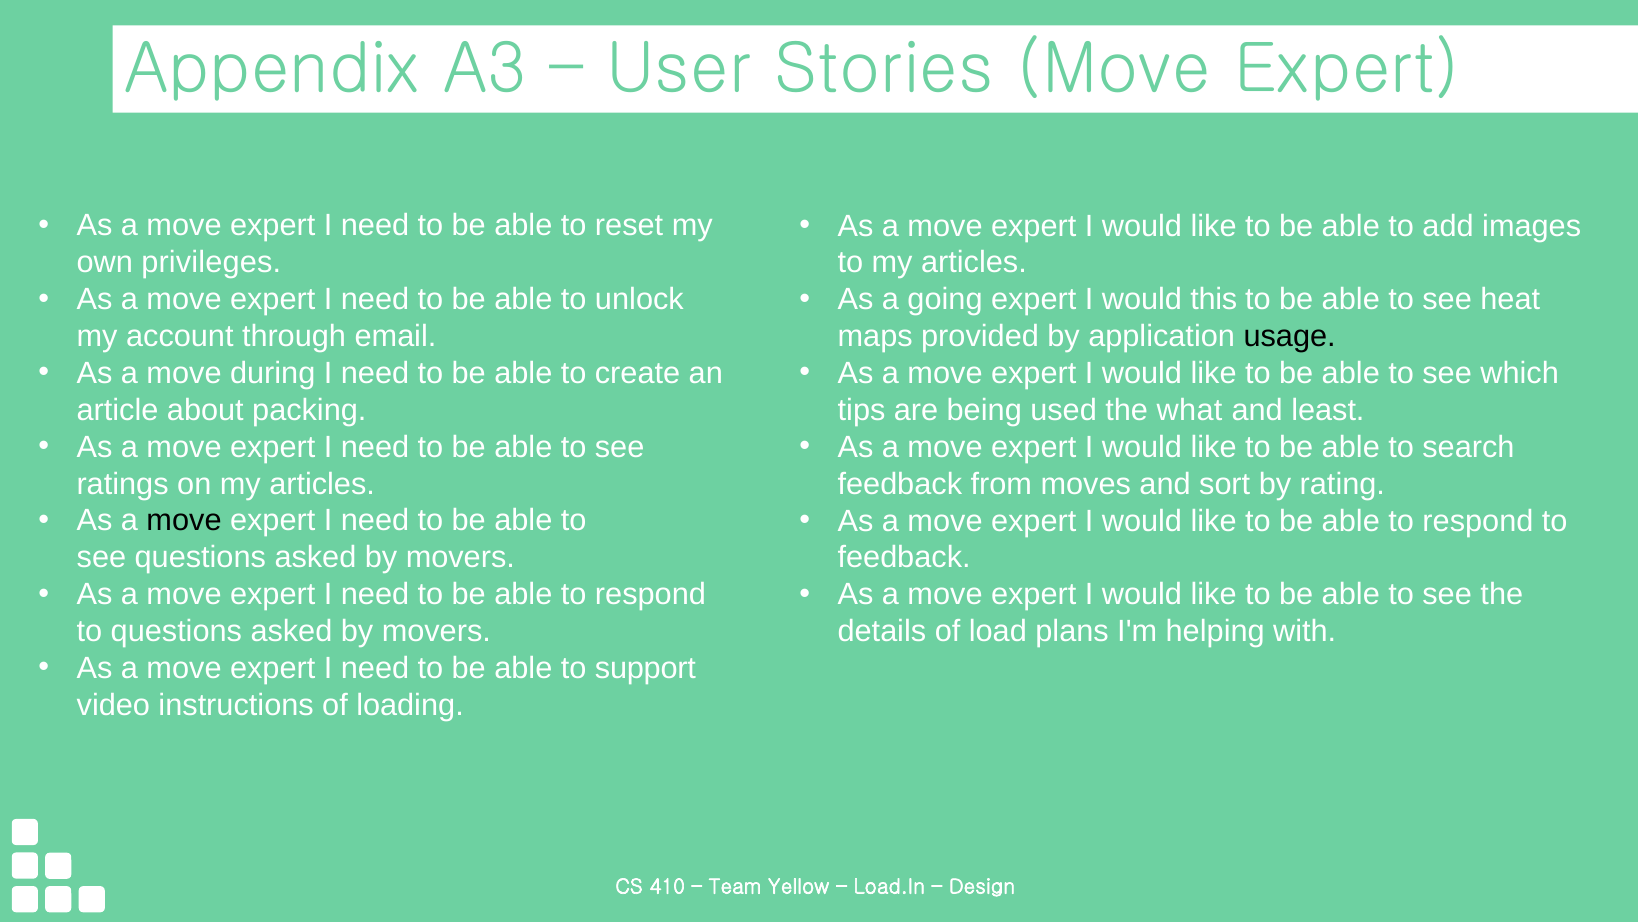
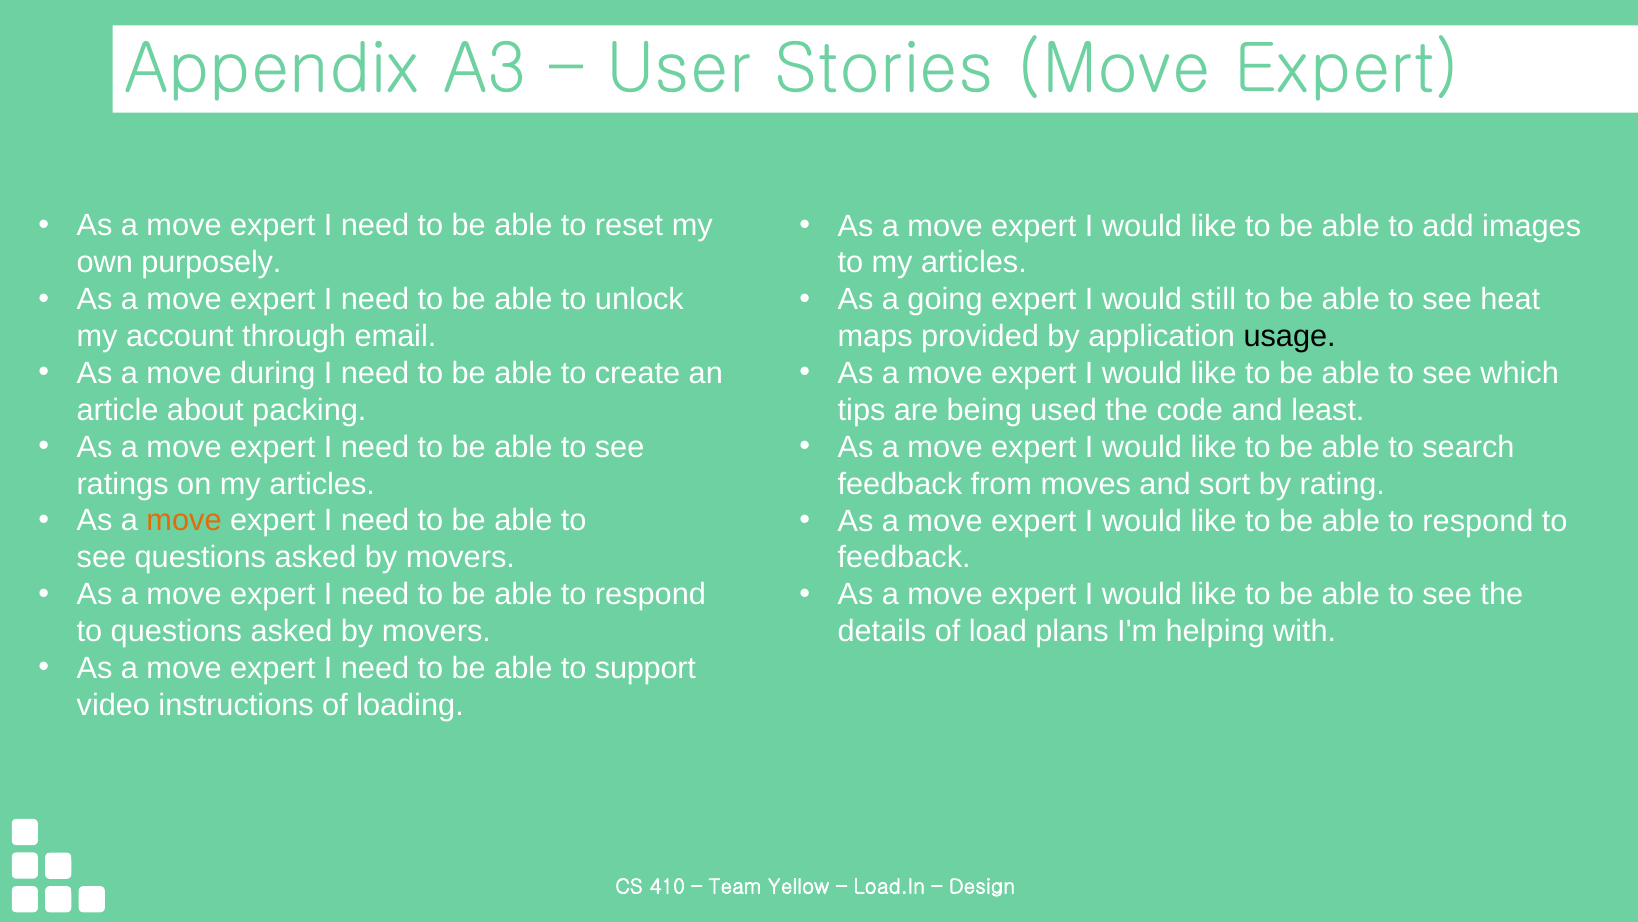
privileges: privileges -> purposely (211, 262)
this: this -> still (1213, 299)
what: what -> code (1190, 410)
move colour: black -> orange (184, 520)
